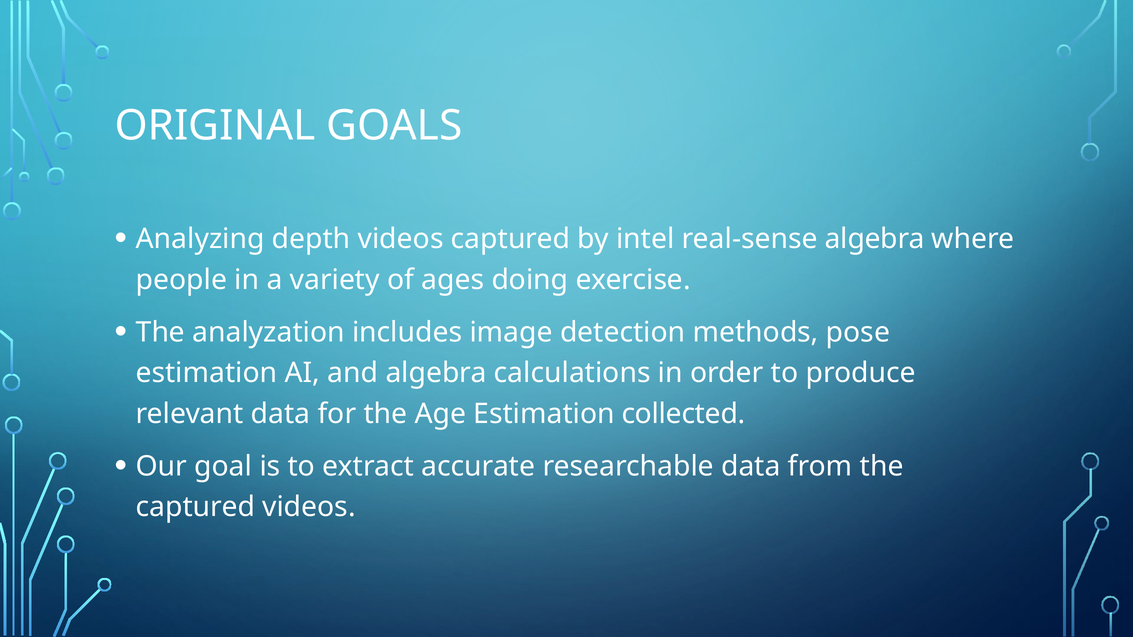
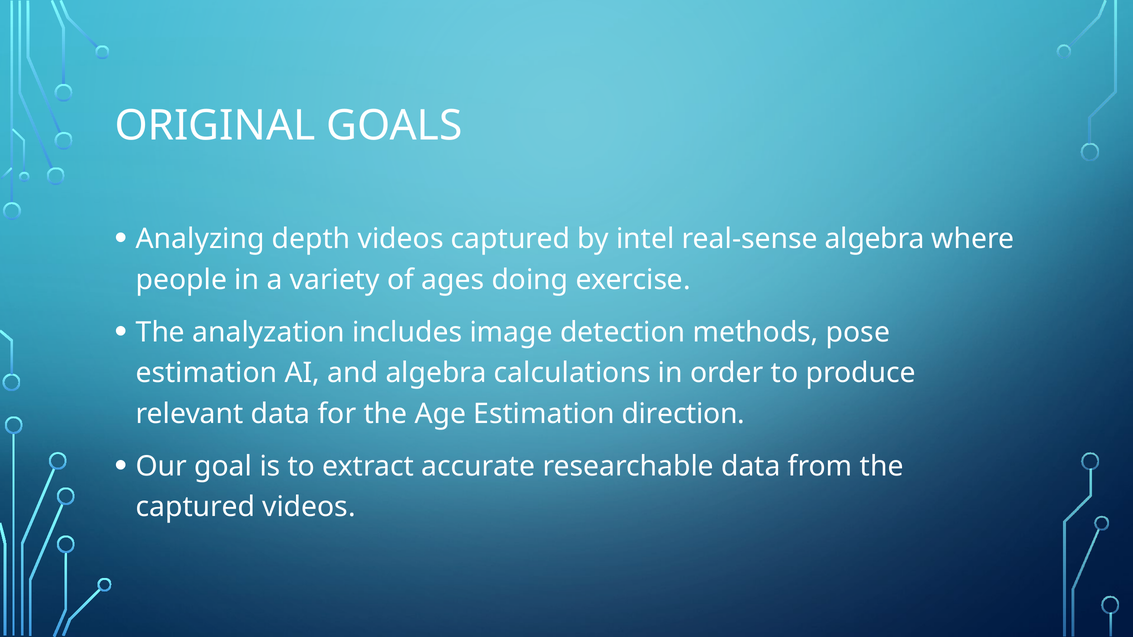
collected: collected -> direction (683, 414)
